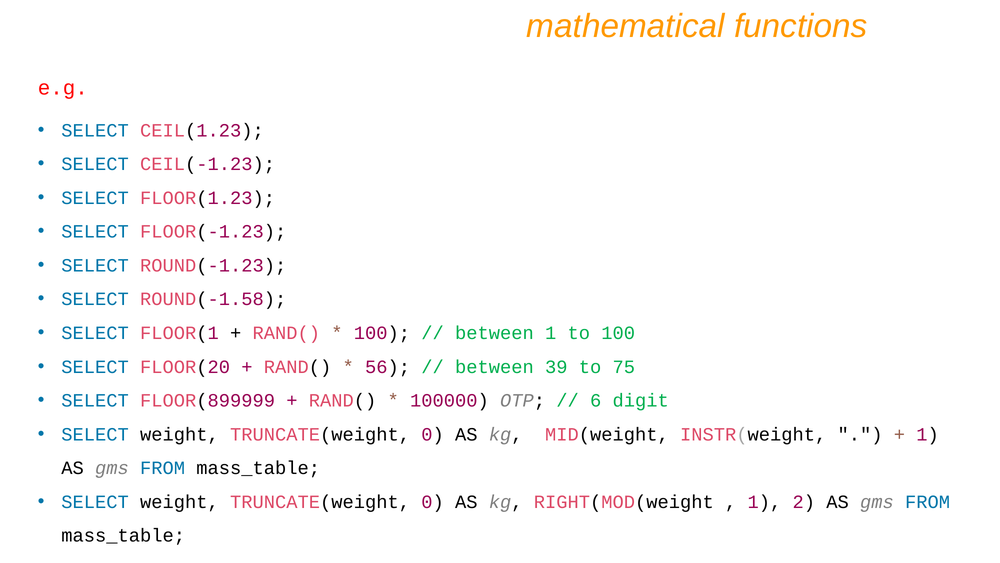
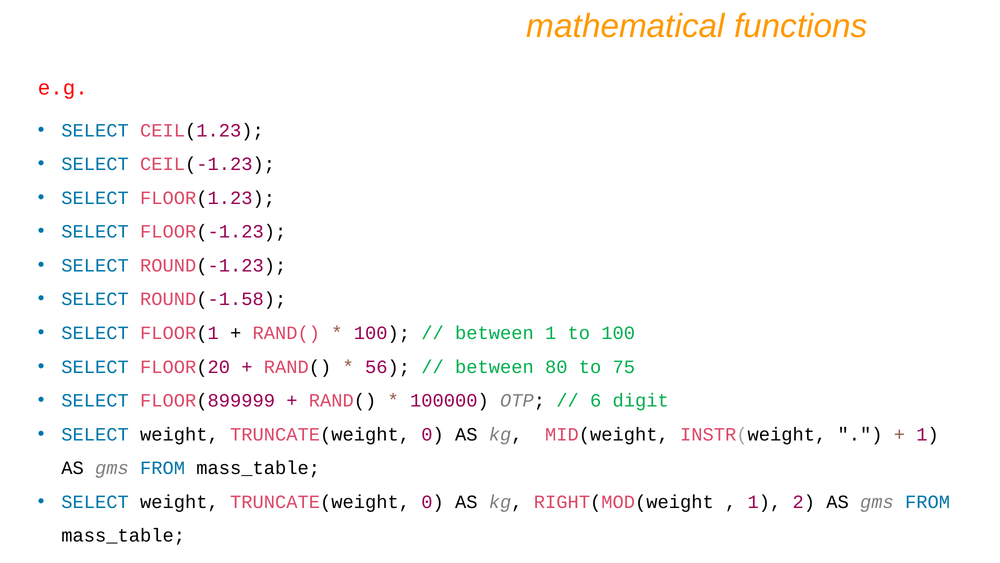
39: 39 -> 80 (556, 367)
